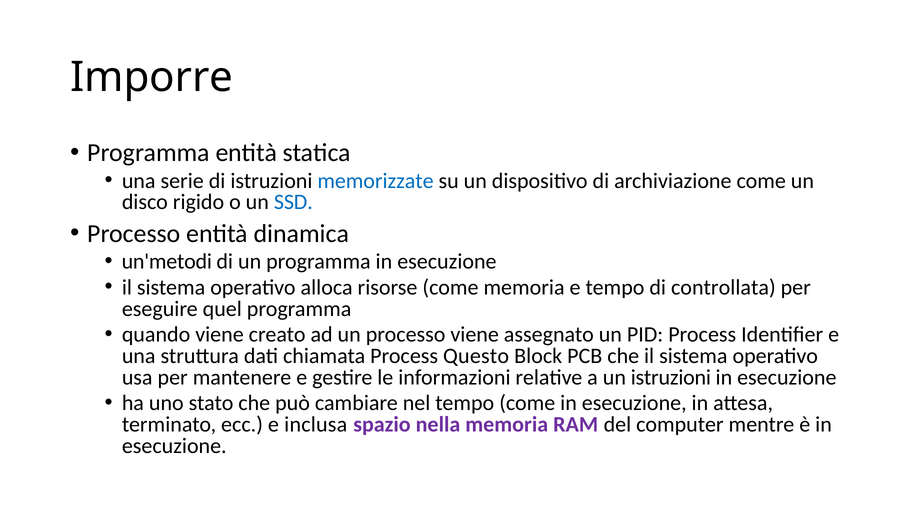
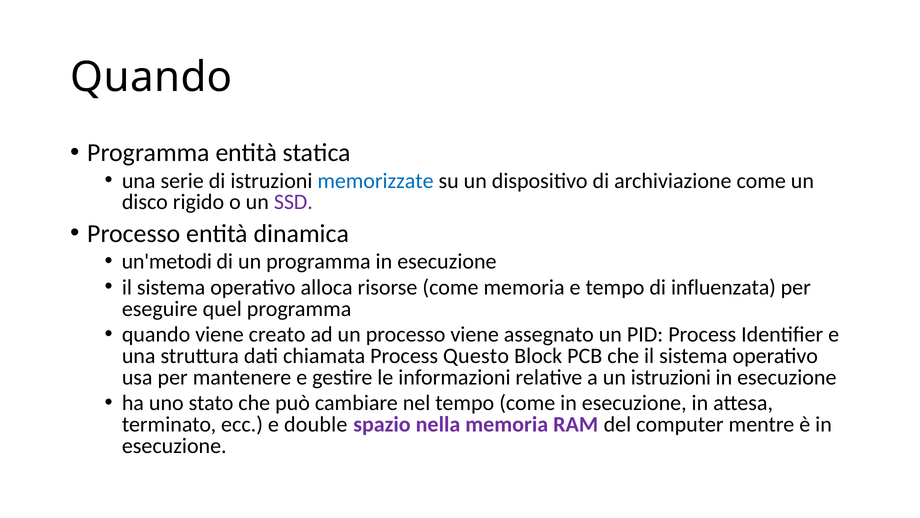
Imporre: Imporre -> Quando (151, 77)
SSD colour: blue -> purple (293, 202)
controllata: controllata -> influenzata (723, 287)
inclusa: inclusa -> double (316, 424)
